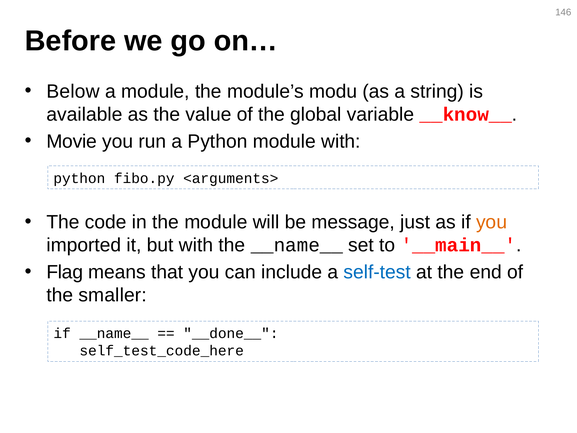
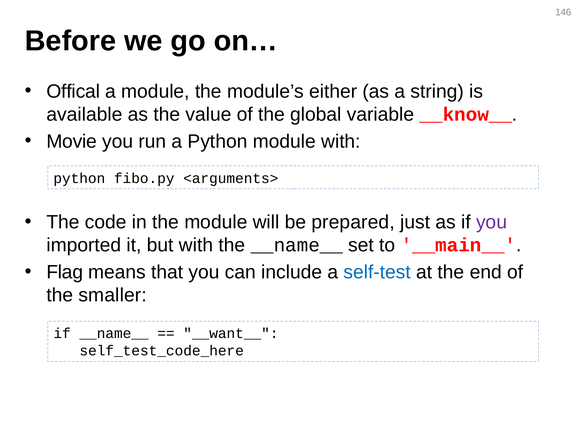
Below: Below -> Offical (73, 91)
modu: modu -> either (333, 91)
message: message -> prepared (353, 222)
you colour: orange -> purple (492, 222)
__done__: __done__ -> __want__ (231, 333)
